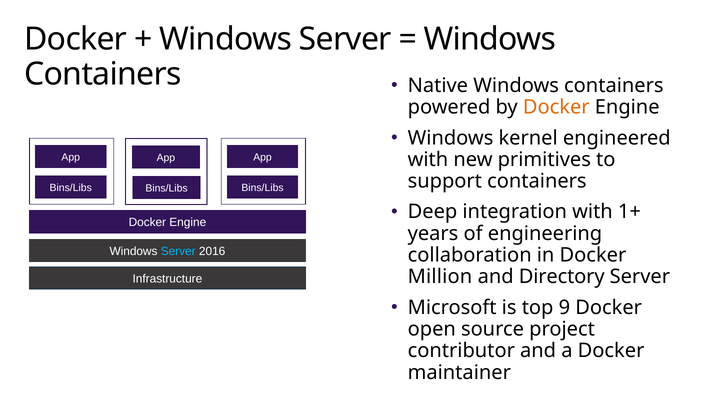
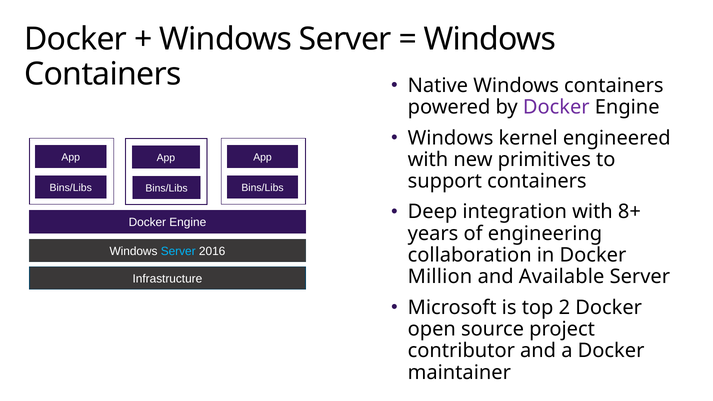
Docker colour: orange -> purple (556, 107)
1+: 1+ -> 8+ (629, 212)
Directory: Directory -> Available (562, 277)
9: 9 -> 2 (564, 308)
